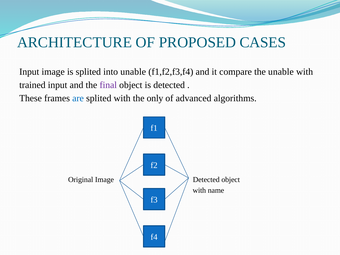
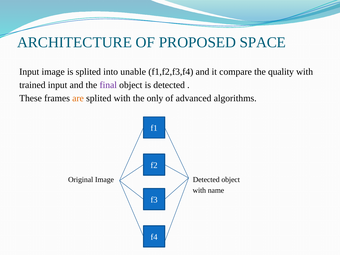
CASES: CASES -> SPACE (263, 42)
the unable: unable -> quality (281, 72)
are colour: blue -> orange (78, 98)
